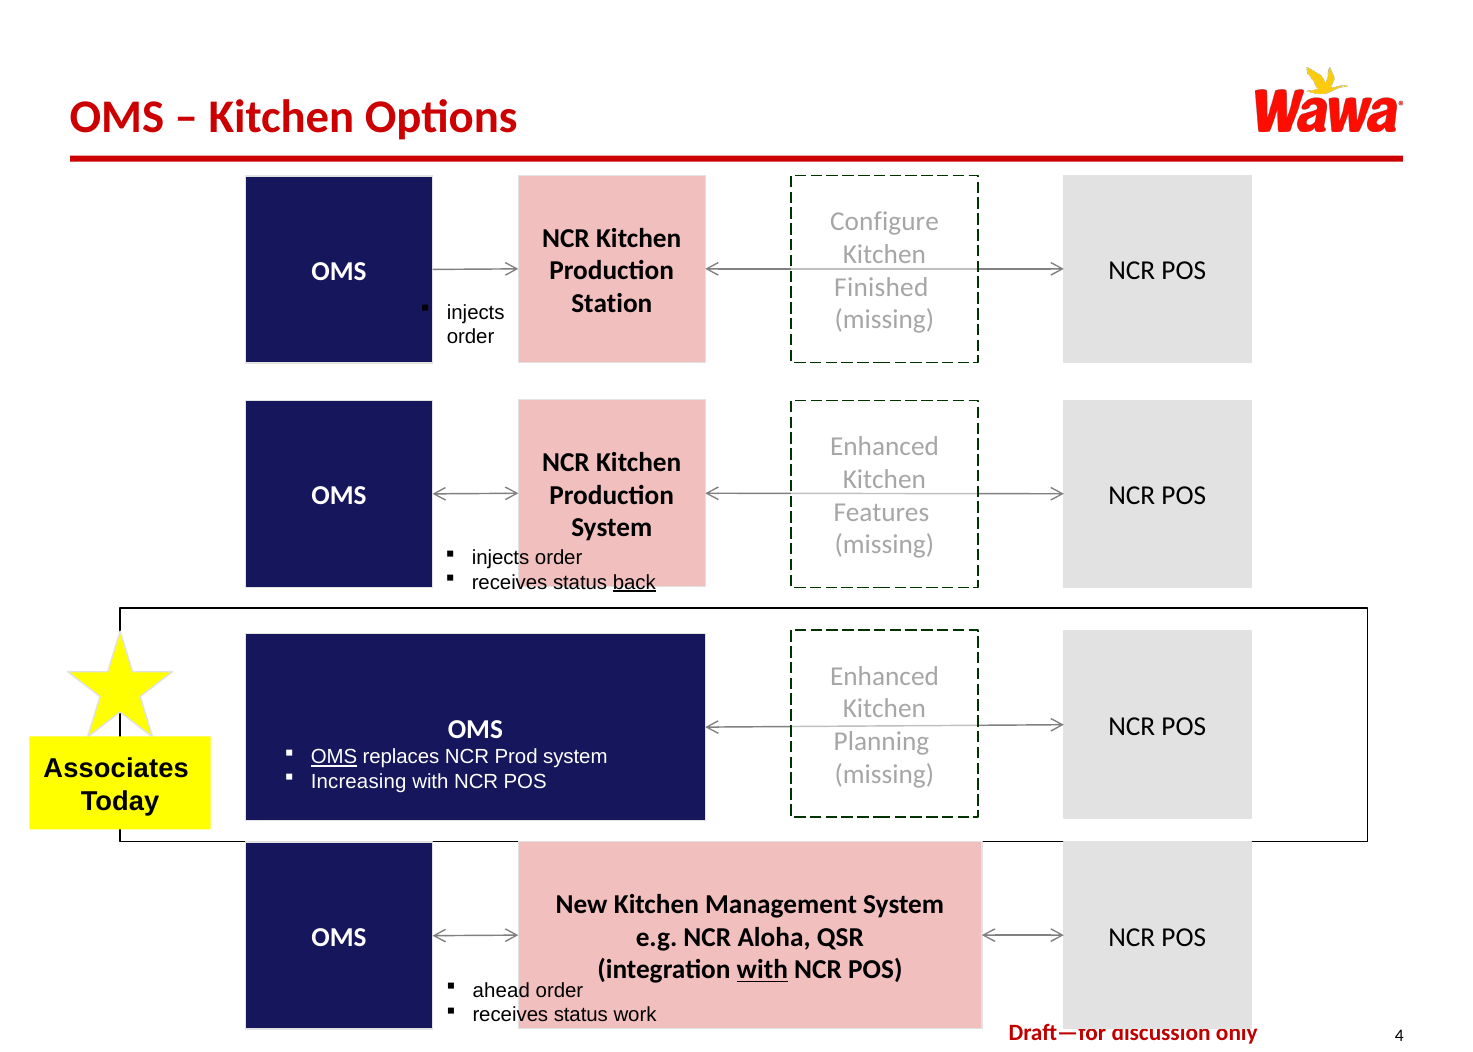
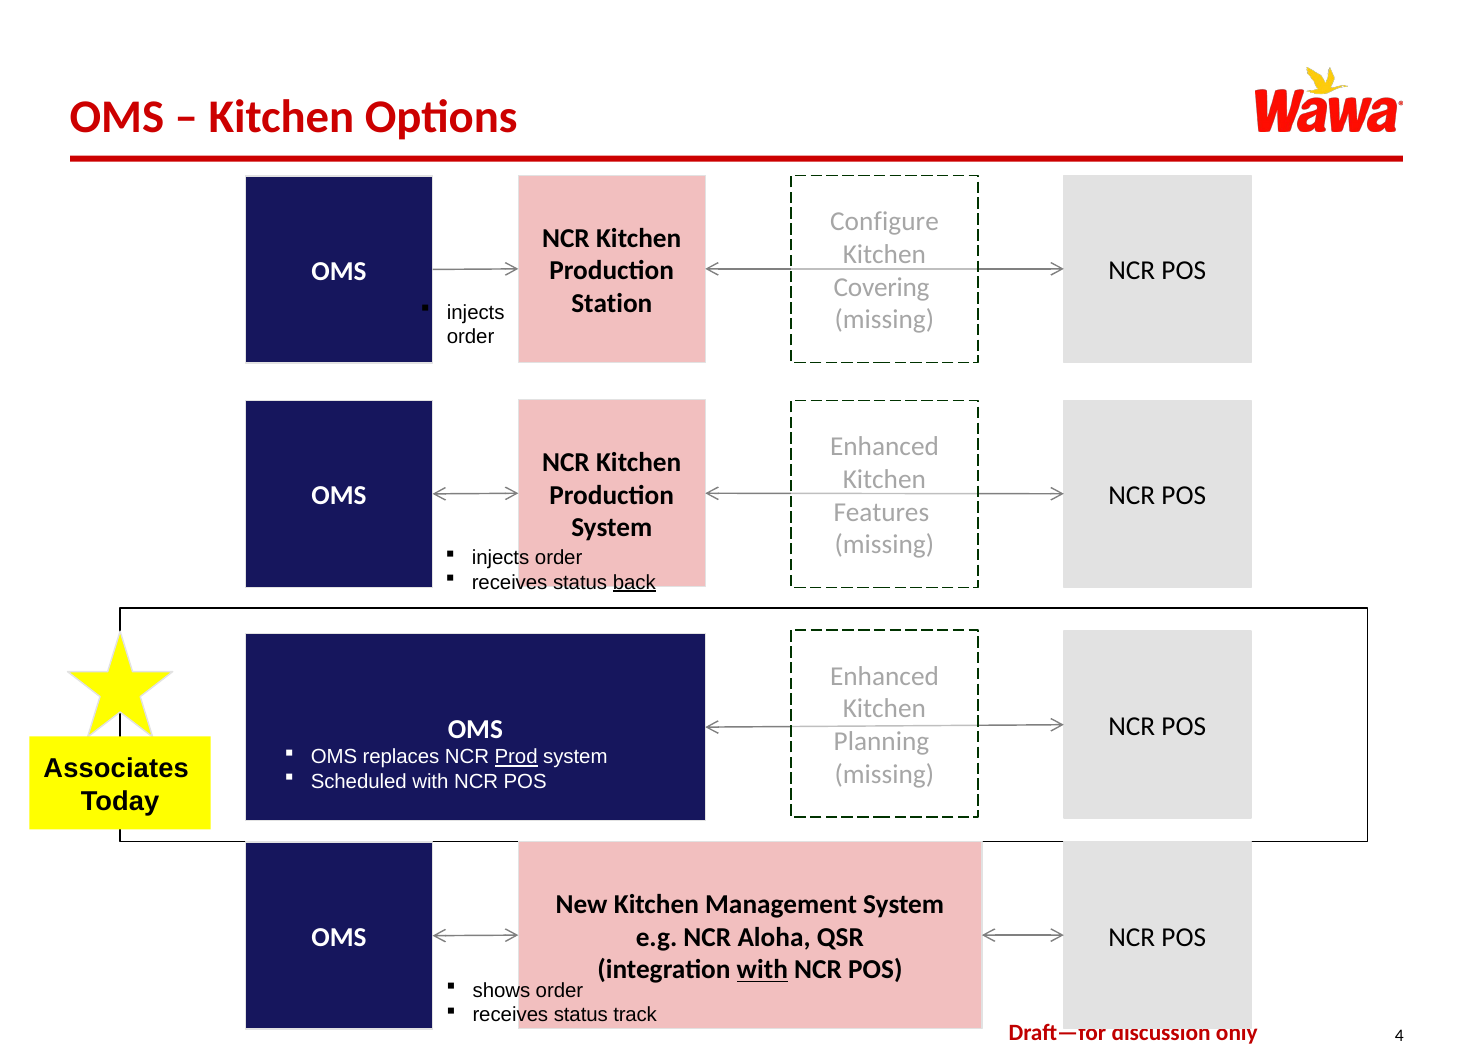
Finished: Finished -> Covering (882, 287)
OMS underline: present -> none (334, 757)
Prod underline: none -> present (516, 757)
Increasing: Increasing -> Scheduled (359, 782)
ahead: ahead -> shows (501, 990)
work: work -> track (635, 1015)
